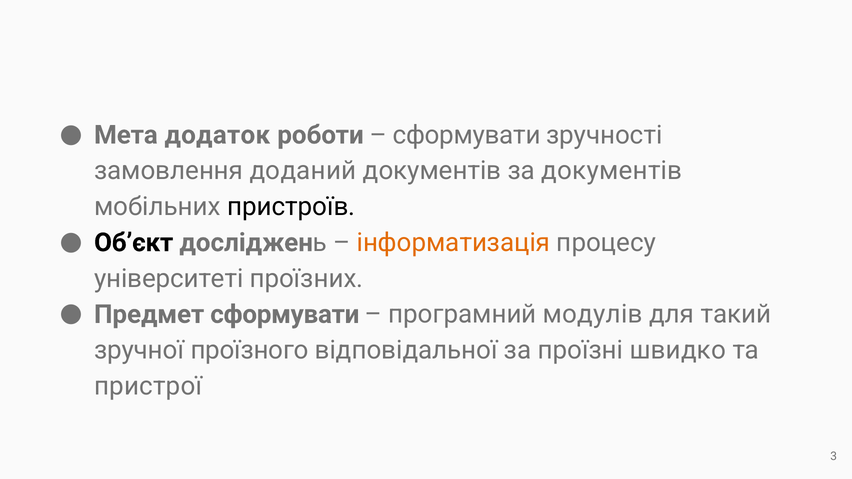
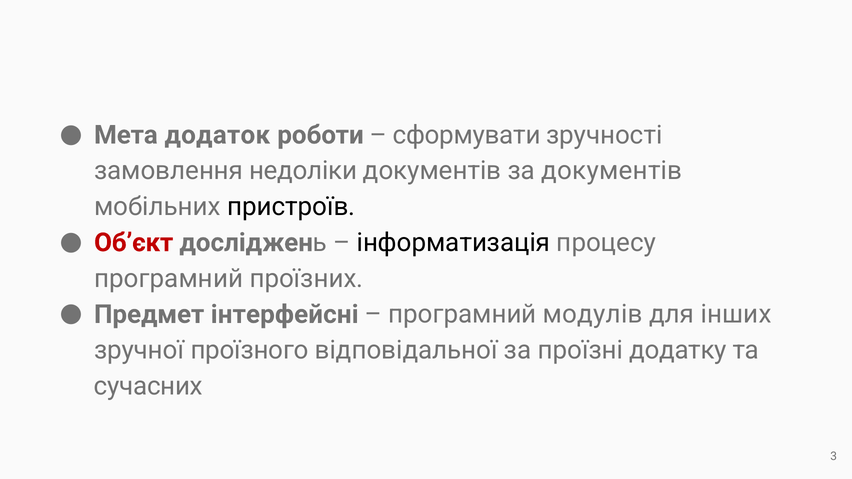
доданий: доданий -> недоліки (303, 171)
Об’єкт colour: black -> red (134, 243)
інформатизація colour: orange -> black (453, 243)
університеті: університеті -> програмний (169, 279)
Предмет сформувати: сформувати -> інтерфейсні (285, 314)
такий: такий -> інших (736, 314)
швидко: швидко -> додатку (678, 350)
пристрої: пристрої -> сучасних (148, 386)
